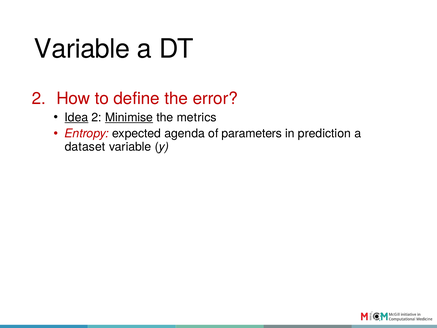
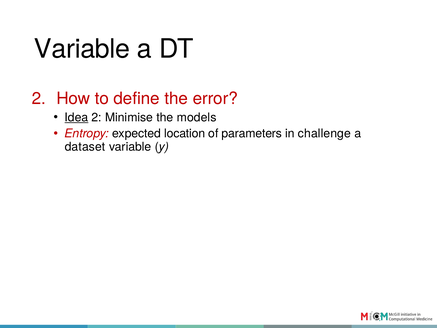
Minimise underline: present -> none (129, 117)
metrics: metrics -> models (197, 117)
agenda: agenda -> location (185, 133)
prediction: prediction -> challenge (324, 133)
